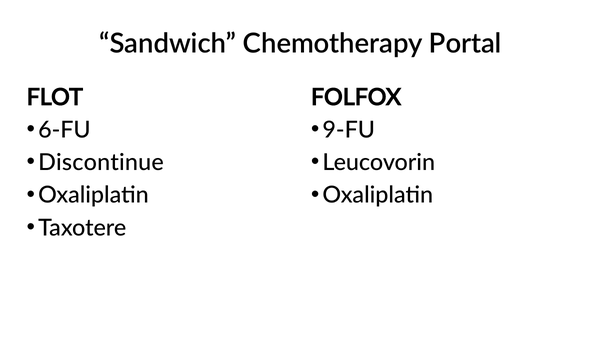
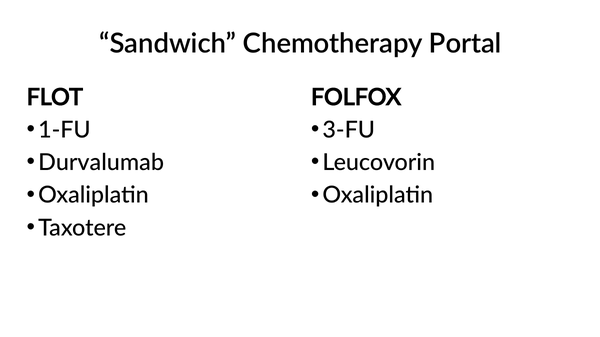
6-FU: 6-FU -> 1-FU (64, 130)
9-FU: 9-FU -> 3-FU (349, 130)
Discontinue: Discontinue -> Durvalumab (101, 163)
